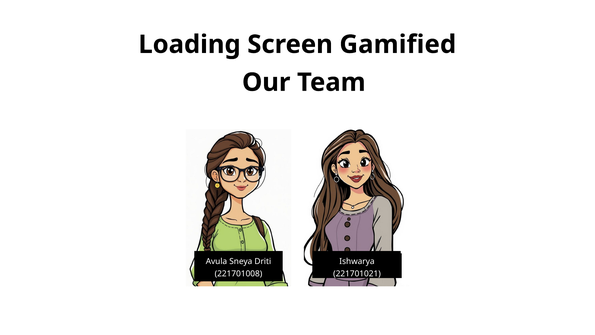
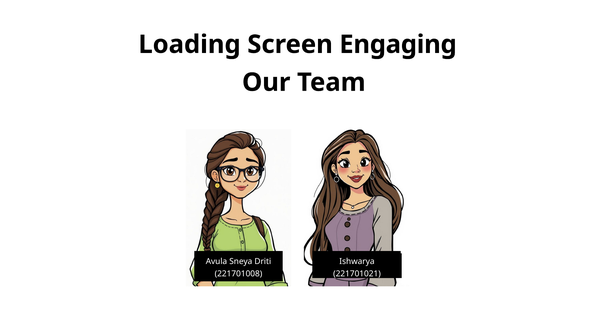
Gamified: Gamified -> Engaging (398, 44)
